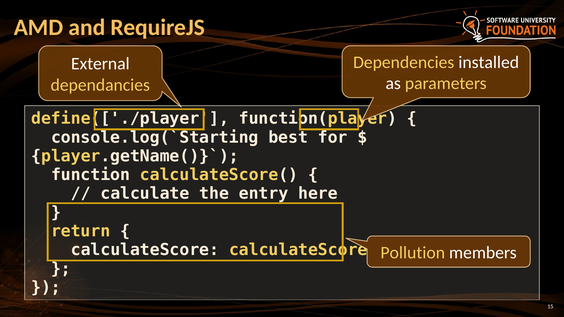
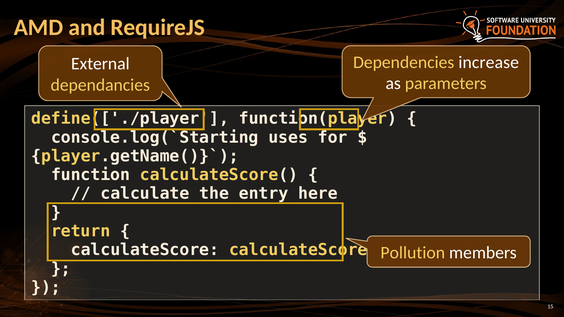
installed: installed -> increase (489, 62)
best: best -> uses (288, 137)
